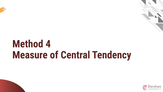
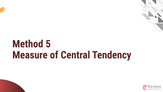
4: 4 -> 5 (48, 44)
